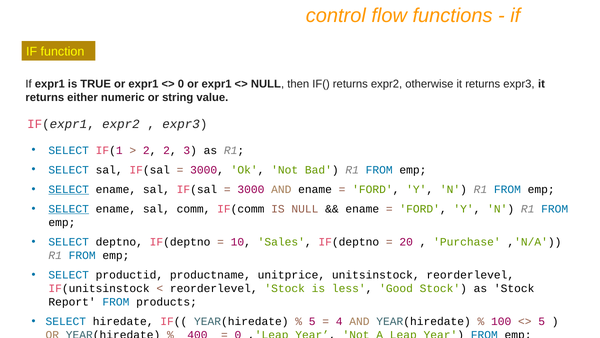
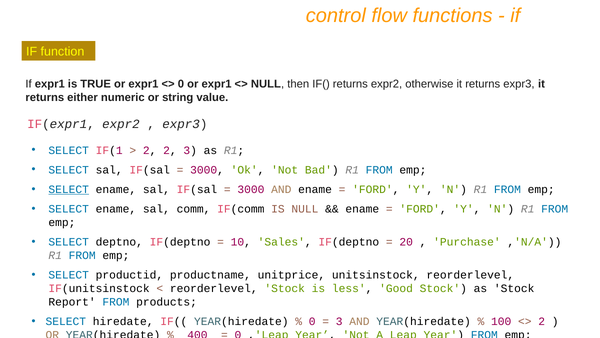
SELECT underline: present -> none (69, 209)
5: 5 -> 0 (312, 321)
4: 4 -> 3 (339, 321)
5: 5 -> 2 (542, 321)
